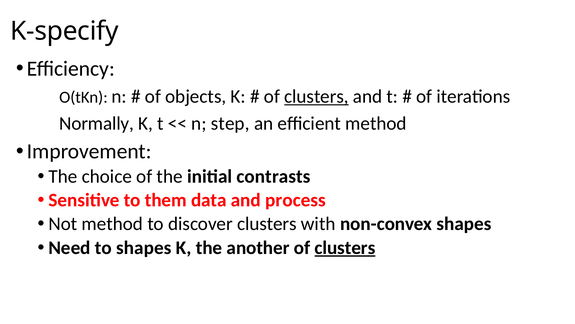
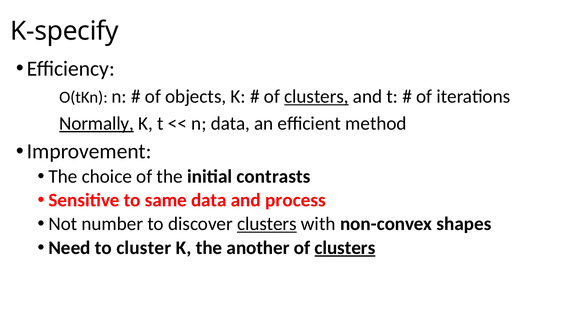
Normally underline: none -> present (97, 123)
n step: step -> data (230, 123)
them: them -> same (166, 200)
Not method: method -> number (112, 224)
clusters underline: none -> present (267, 224)
to shapes: shapes -> cluster (144, 247)
